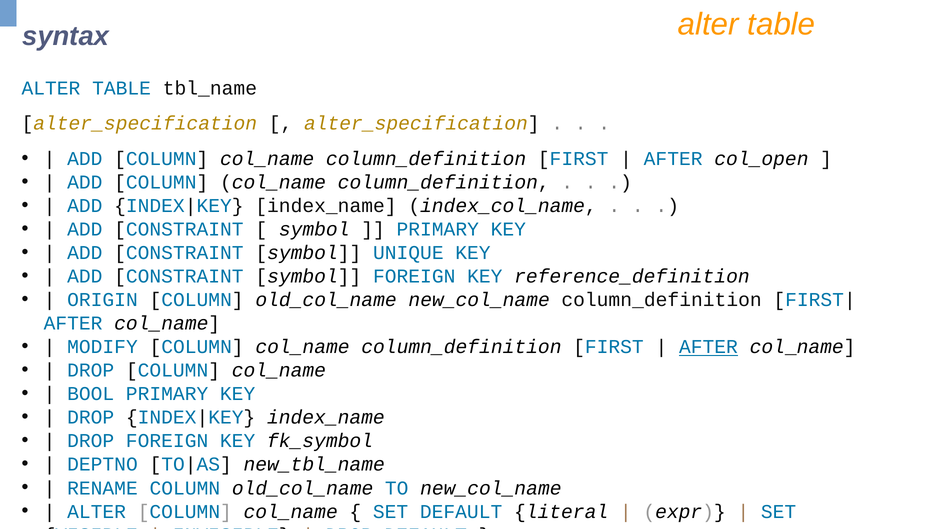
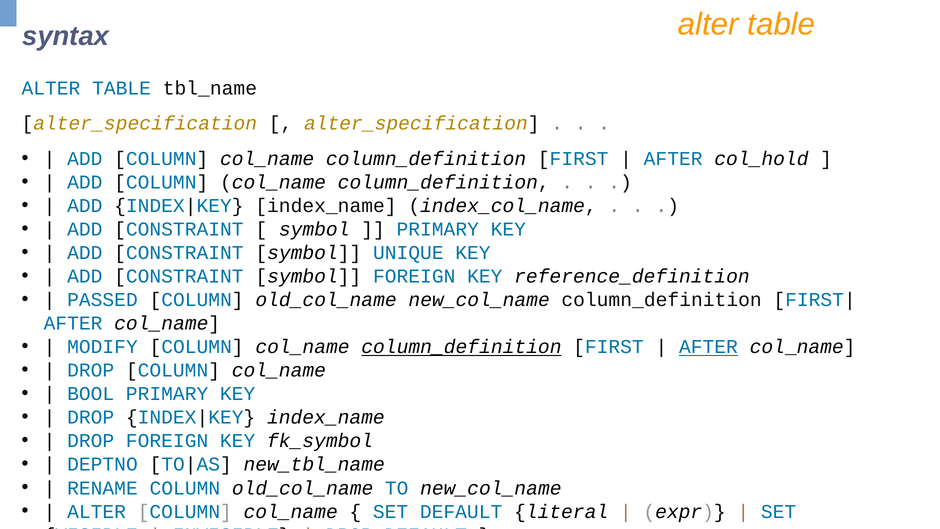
col_open: col_open -> col_hold (761, 159)
ORIGIN: ORIGIN -> PASSED (102, 300)
column_definition underline: none -> present (461, 347)
